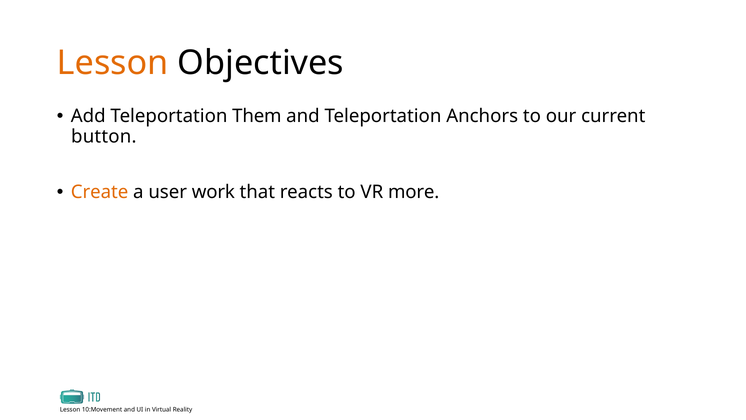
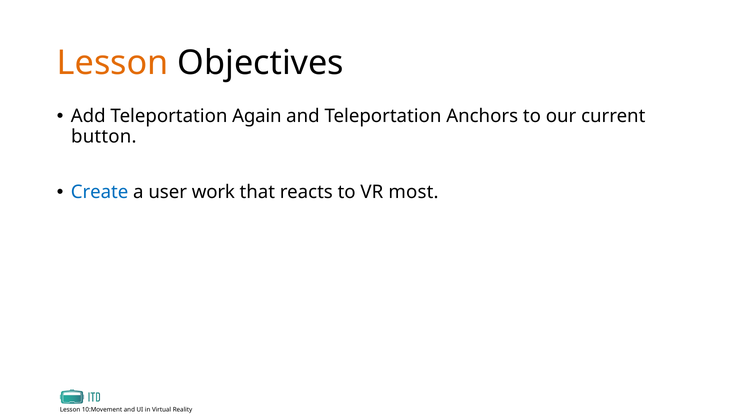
Them: Them -> Again (257, 116)
Create colour: orange -> blue (100, 192)
more: more -> most (414, 192)
